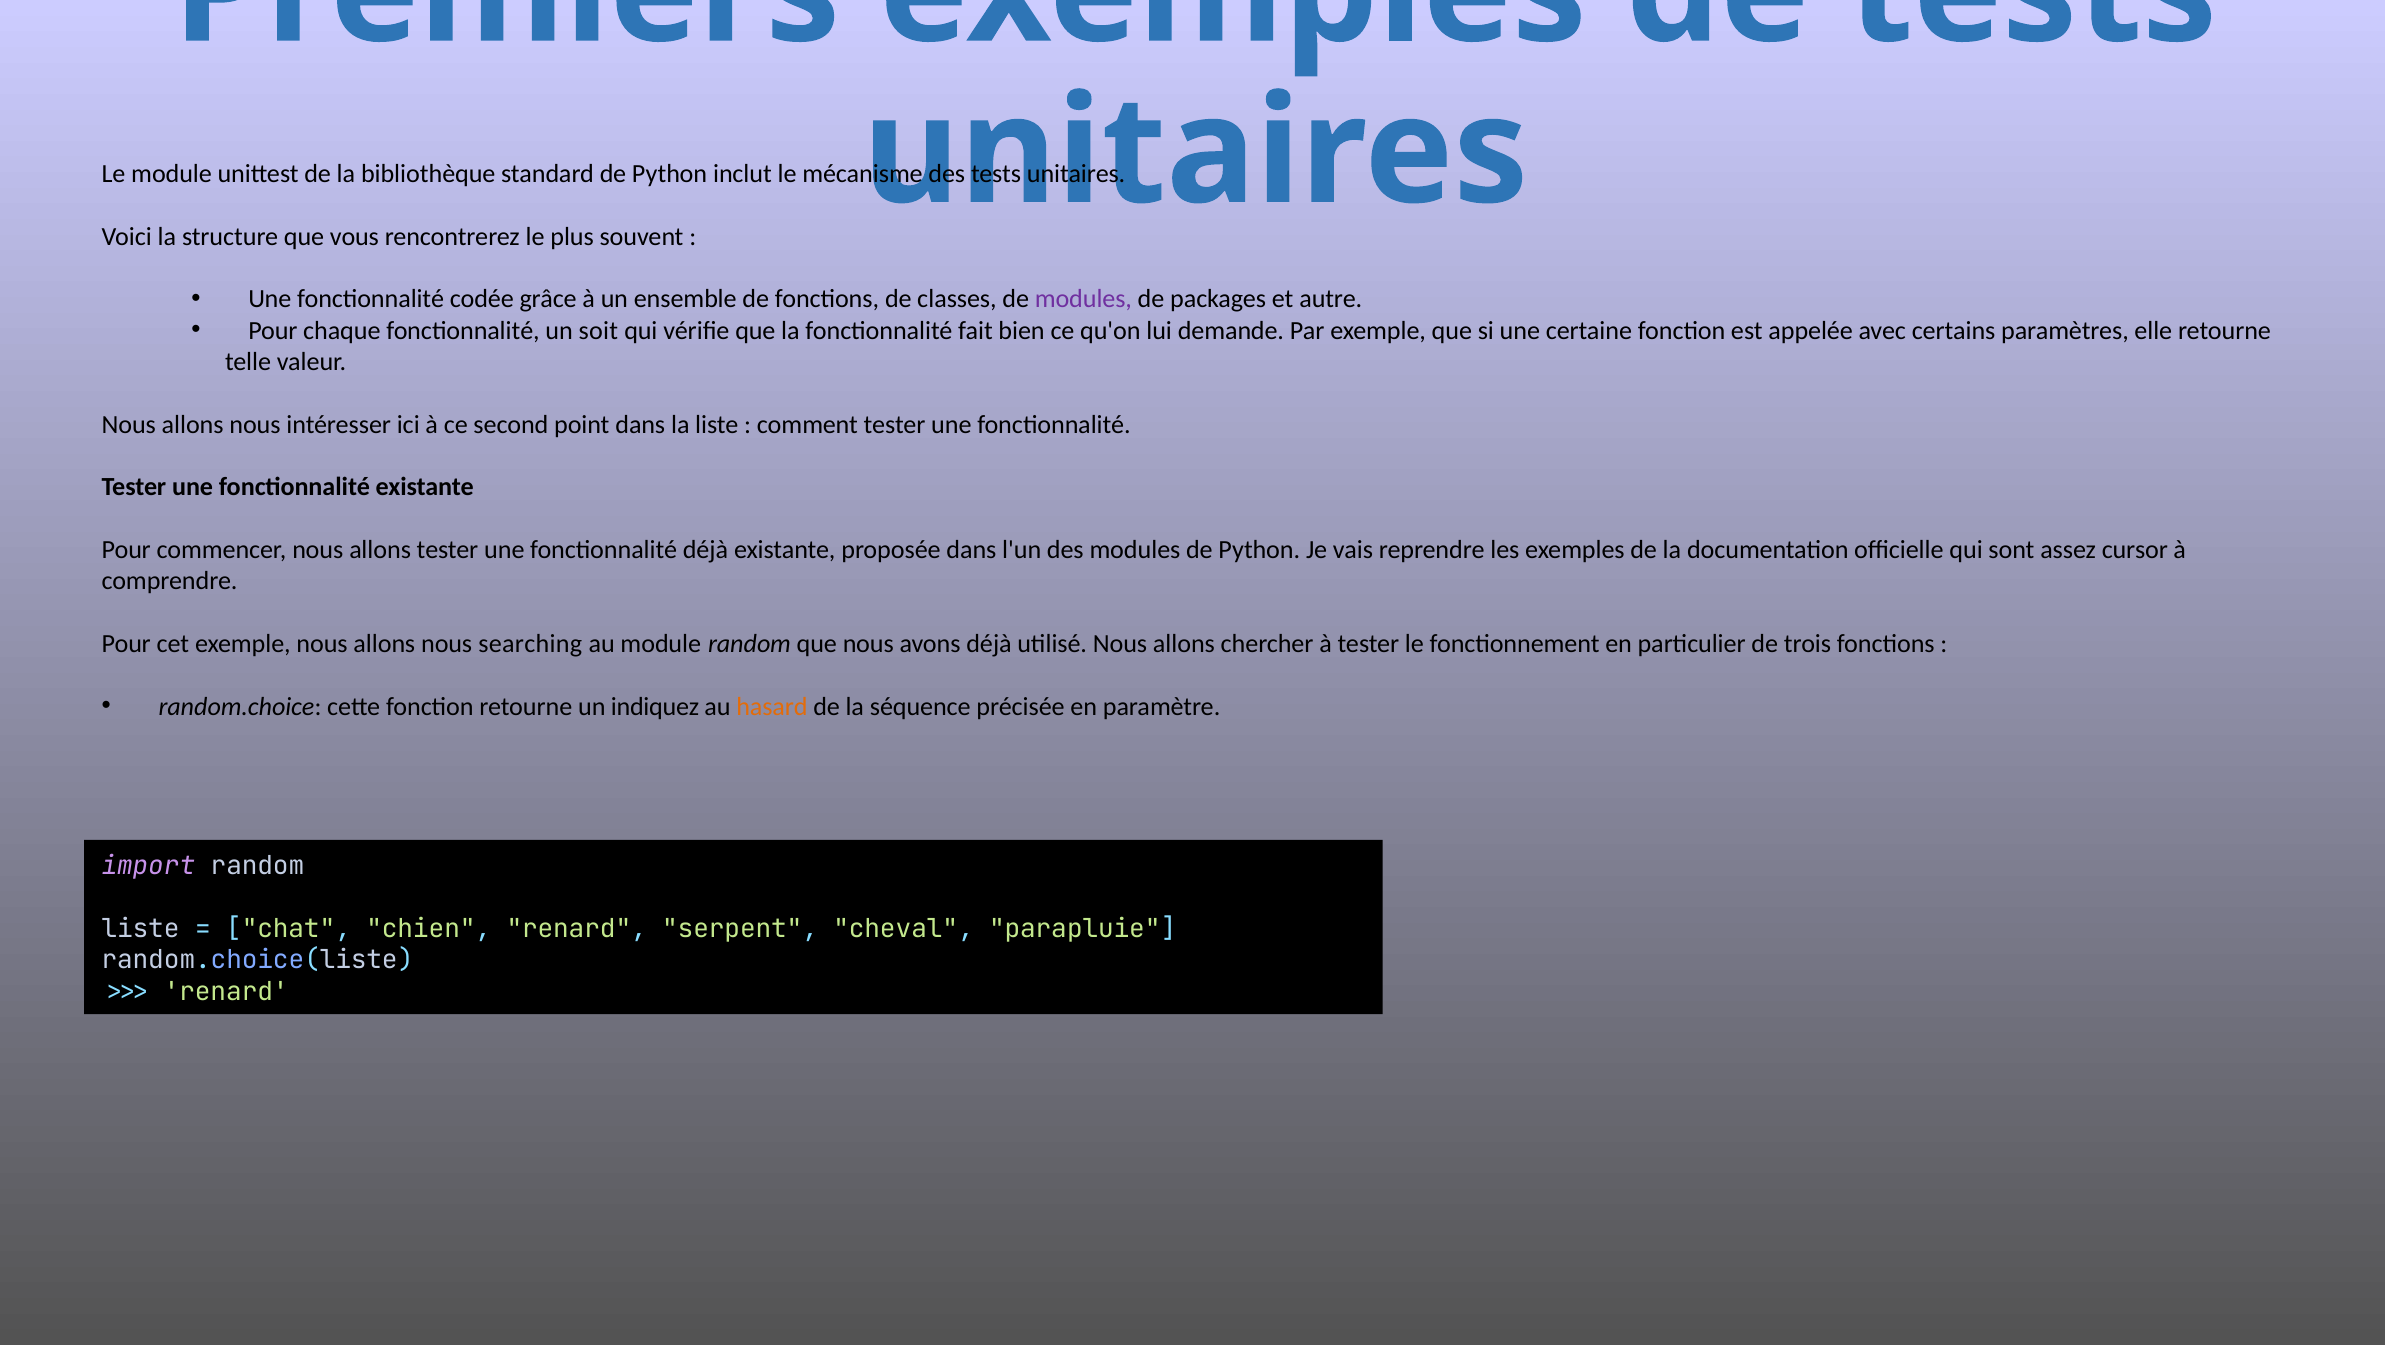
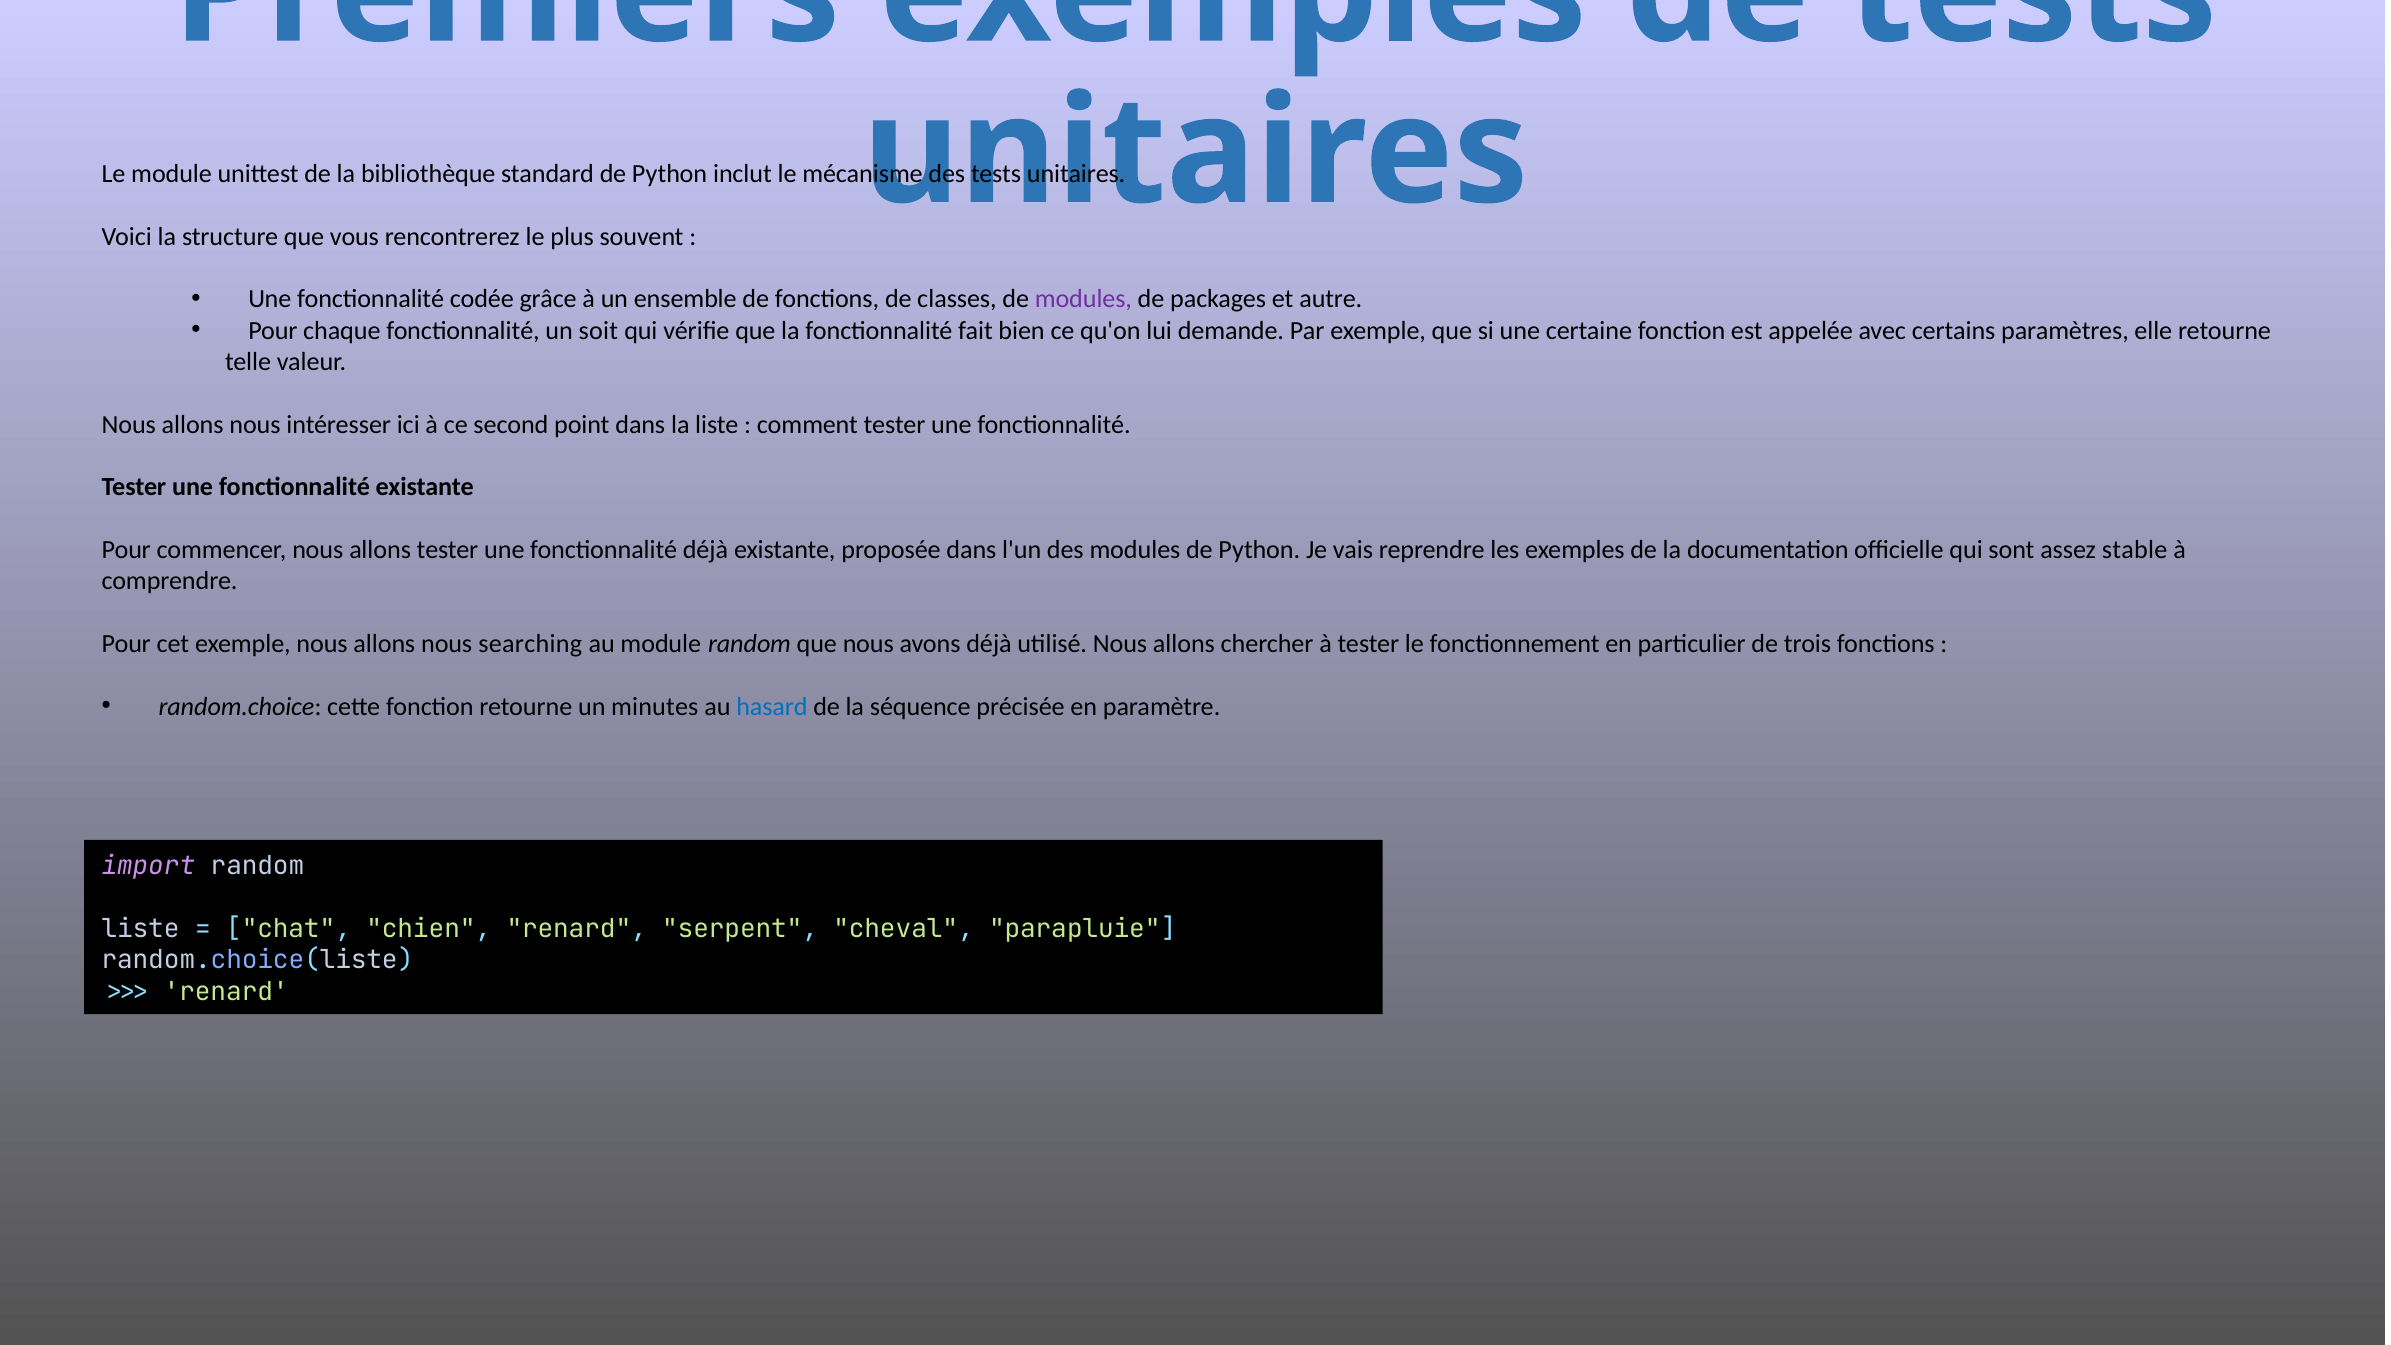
cursor: cursor -> stable (2135, 550)
indiquez: indiquez -> minutes (655, 707)
hasard colour: orange -> blue (772, 707)
